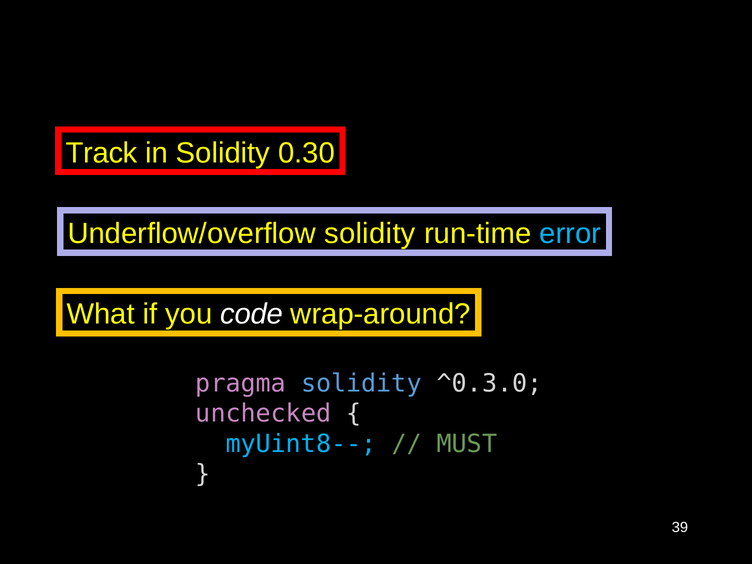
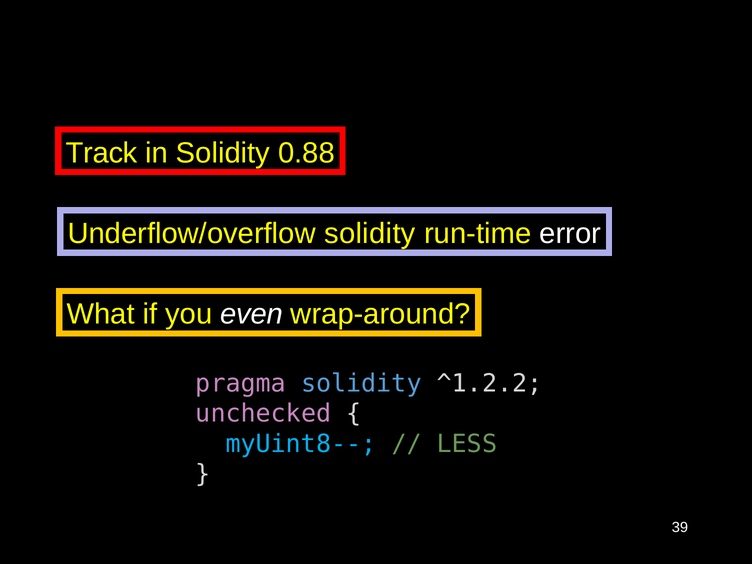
0.30: 0.30 -> 0.88 (306, 153)
error colour: light blue -> white (570, 234)
code: code -> even (252, 314)
^0.3.0: ^0.3.0 -> ^1.2.2 (490, 384)
MUST: MUST -> LESS (467, 444)
